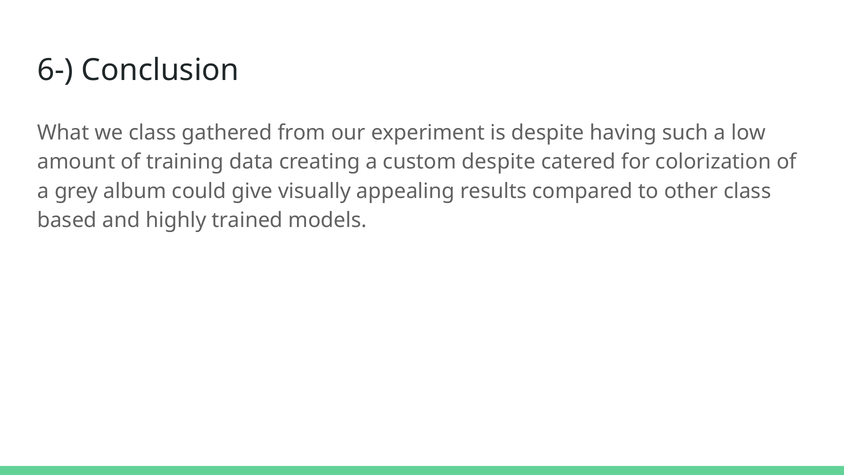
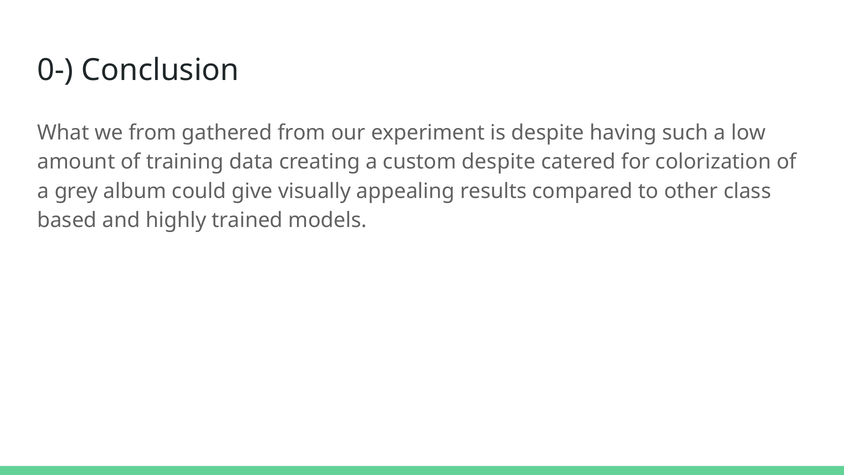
6-: 6- -> 0- (55, 70)
we class: class -> from (153, 133)
